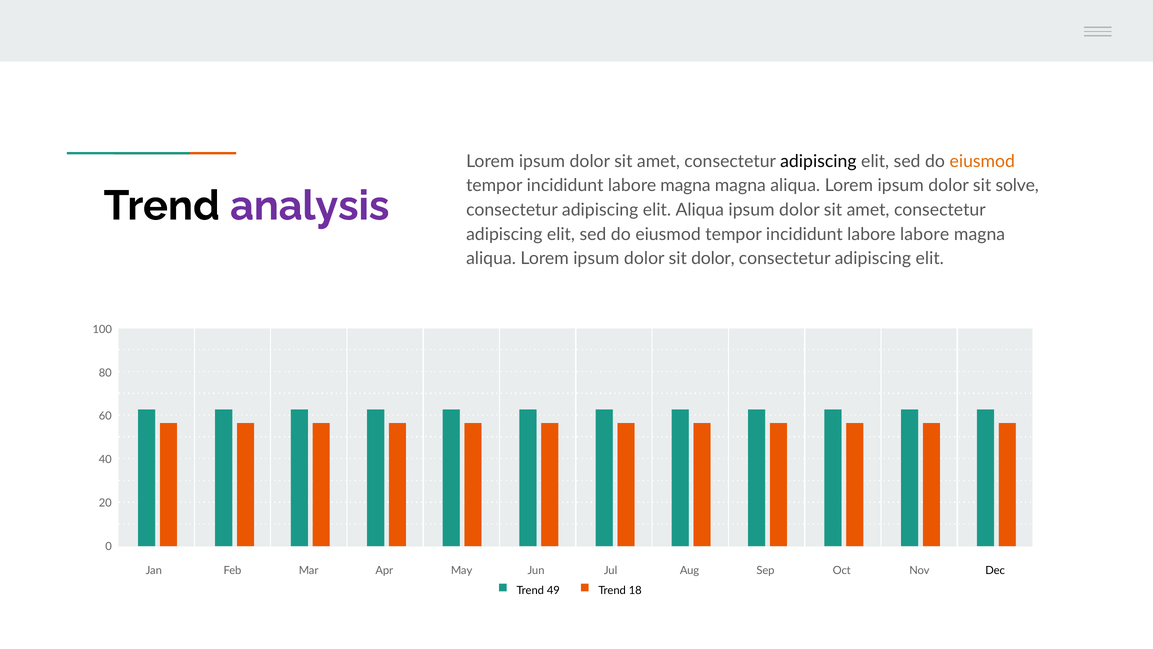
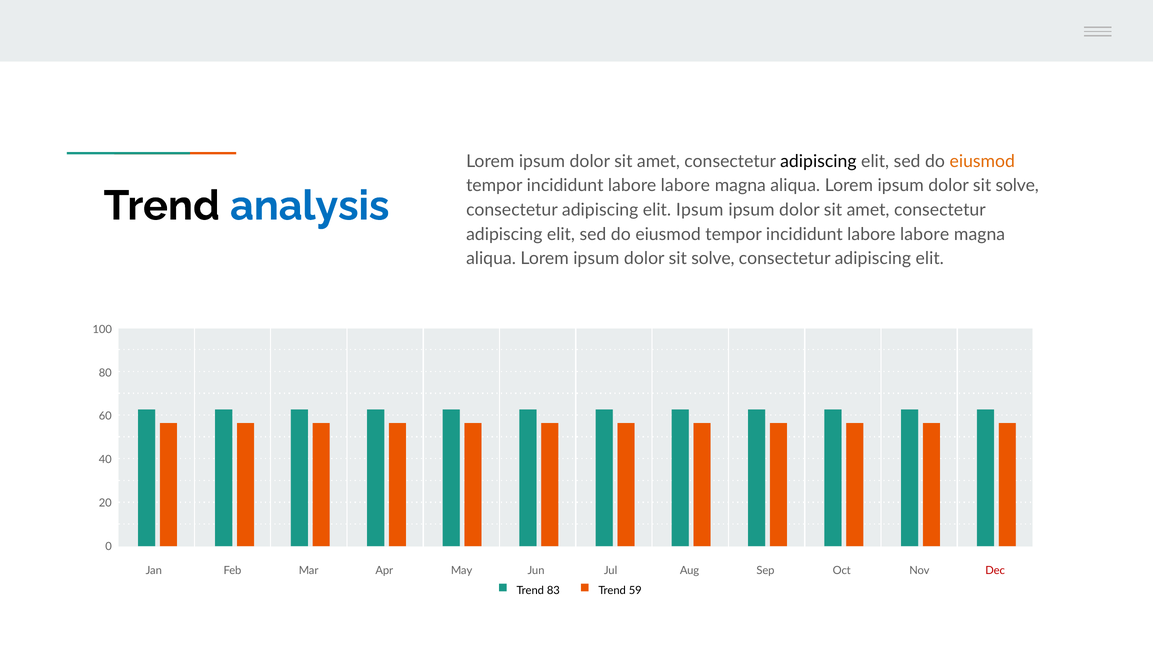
magna: magna -> labore (685, 185)
analysis colour: purple -> blue (310, 206)
elit Aliqua: Aliqua -> Ipsum (700, 210)
dolor: dolor -> solve (713, 258)
Dec colour: black -> red (995, 570)
49: 49 -> 83 (553, 590)
18: 18 -> 59 (635, 590)
